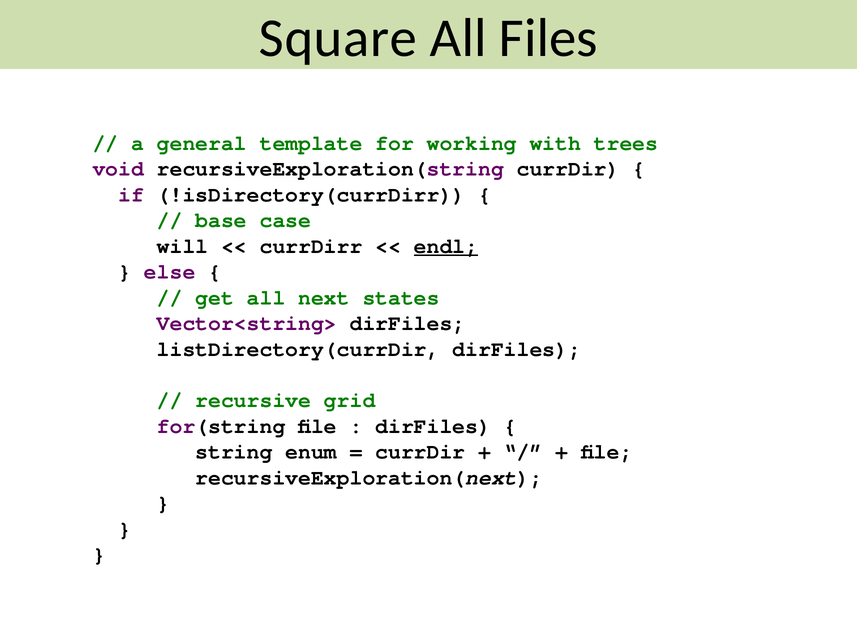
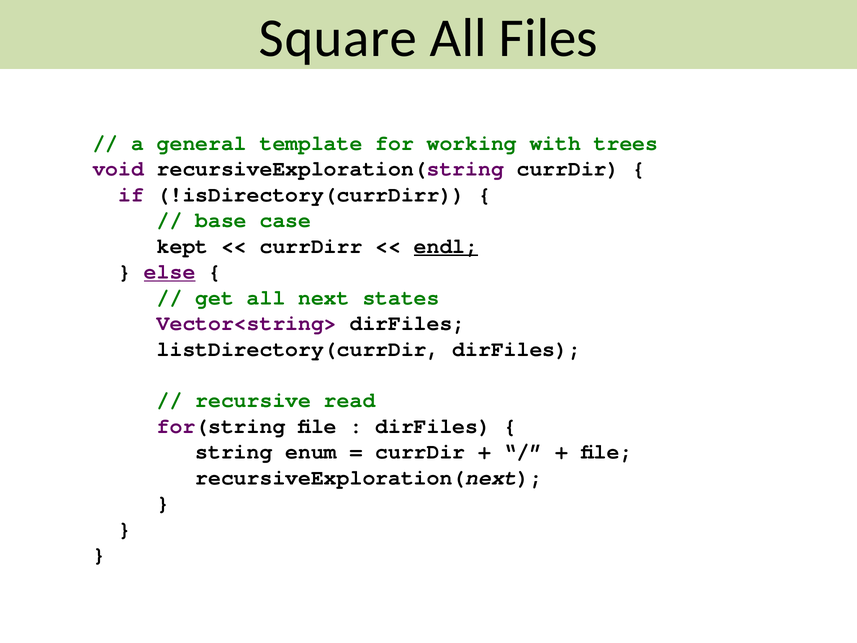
will: will -> kept (183, 246)
else underline: none -> present (170, 272)
grid: grid -> read (350, 400)
